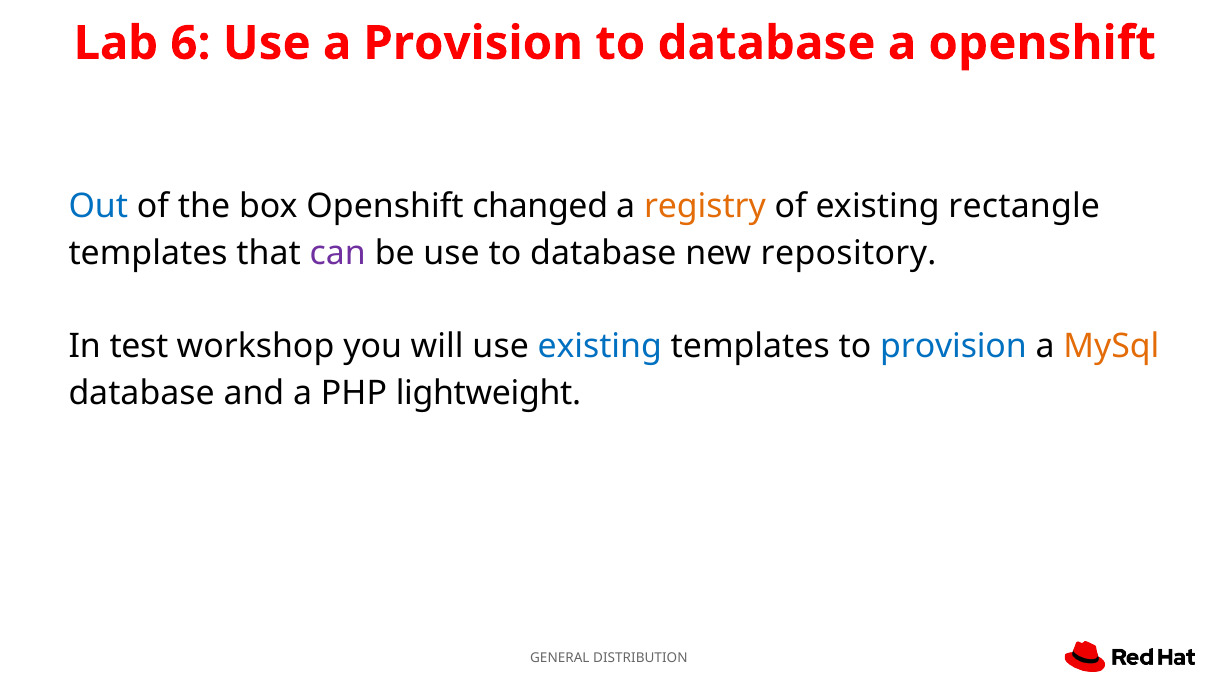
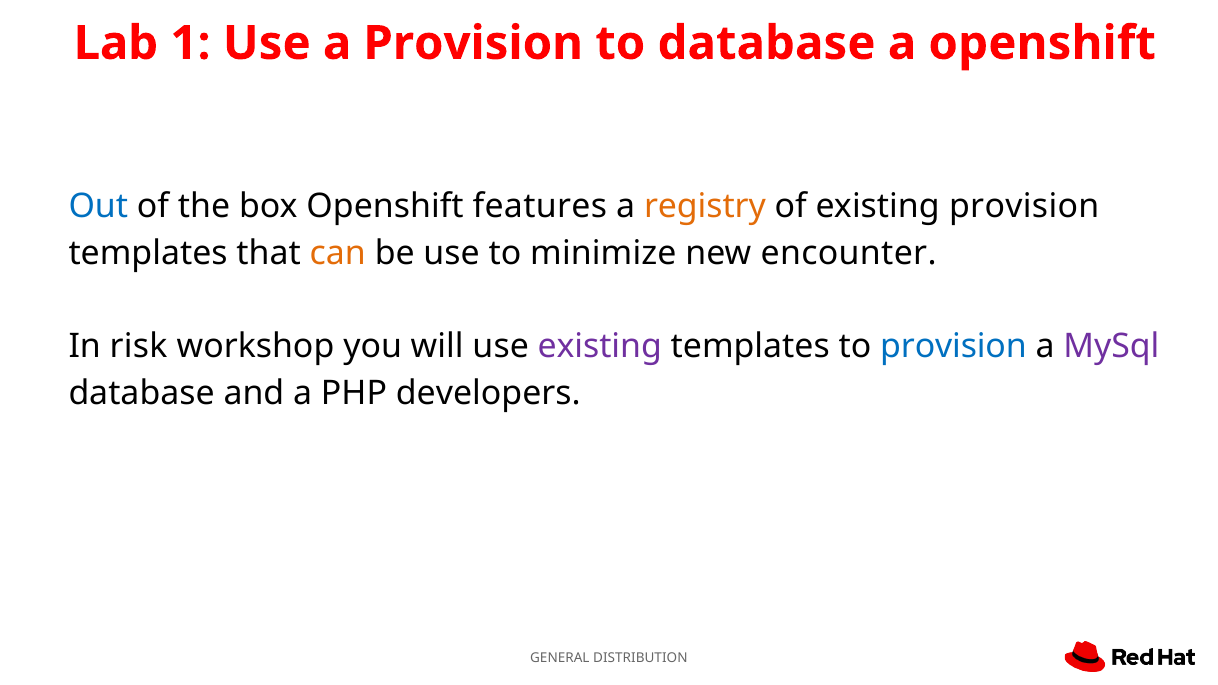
6: 6 -> 1 (191, 43)
changed: changed -> features (540, 206)
existing rectangle: rectangle -> provision (1024, 206)
can colour: purple -> orange (338, 253)
use to database: database -> minimize (603, 253)
repository: repository -> encounter (849, 253)
test: test -> risk (139, 346)
existing colour: blue -> purple (600, 346)
MySql colour: orange -> purple (1111, 346)
lightweight: lightweight -> developers (488, 393)
